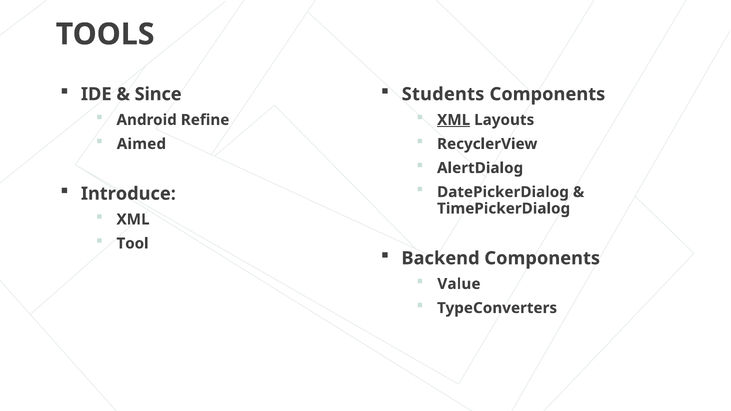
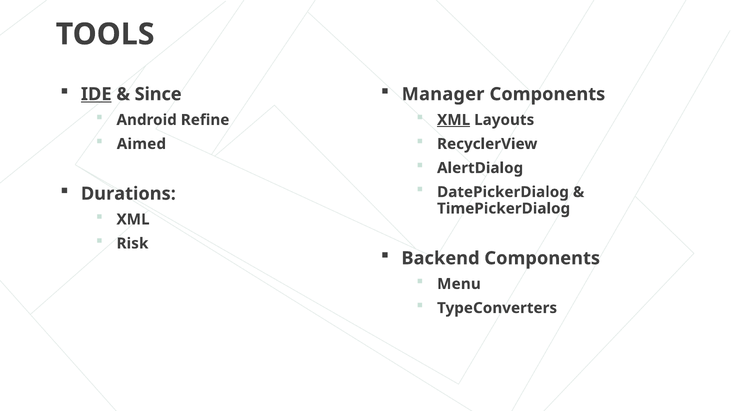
IDE underline: none -> present (96, 94)
Students: Students -> Manager (443, 94)
Introduce: Introduce -> Durations (128, 194)
Tool: Tool -> Risk (132, 244)
Value: Value -> Menu (459, 284)
